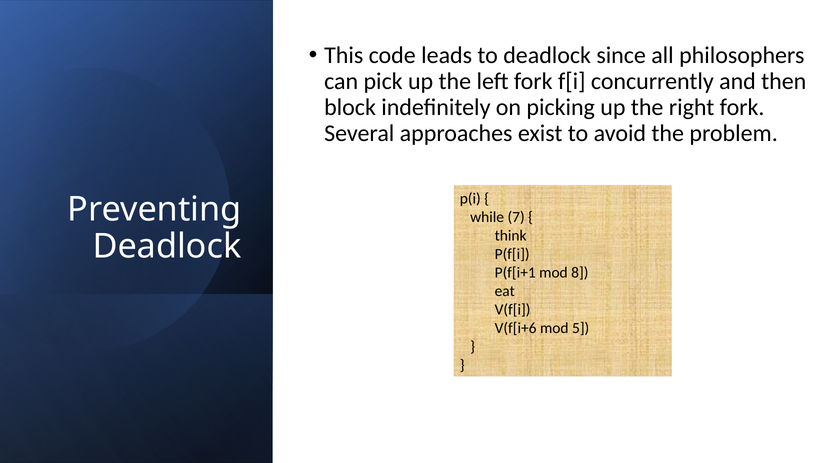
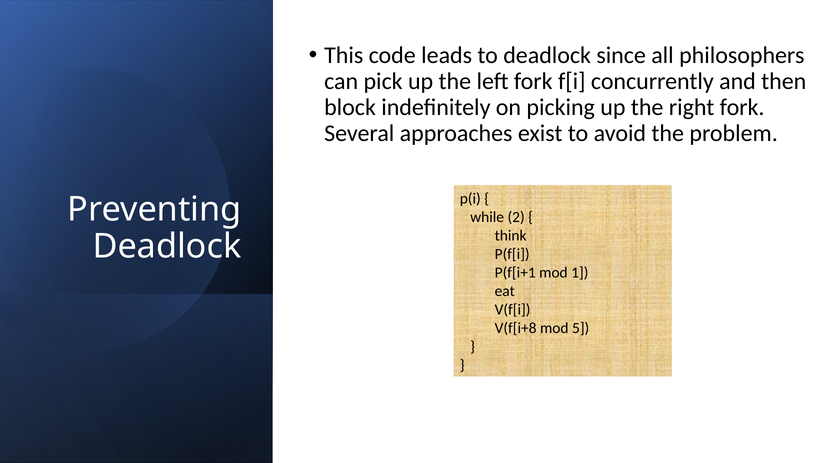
7: 7 -> 2 (516, 217)
8: 8 -> 1 (580, 273)
V(f[i+6: V(f[i+6 -> V(f[i+8 (516, 328)
